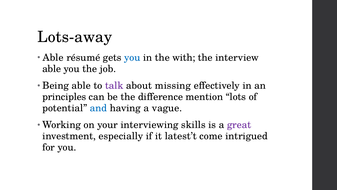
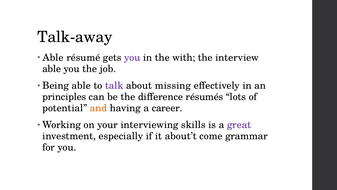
Lots-away: Lots-away -> Talk-away (75, 37)
you colour: blue -> purple (132, 58)
mention: mention -> résumés (204, 97)
and colour: blue -> orange (98, 108)
vague: vague -> career (167, 108)
latest’t: latest’t -> about’t (181, 136)
intrigued: intrigued -> grammar (247, 136)
